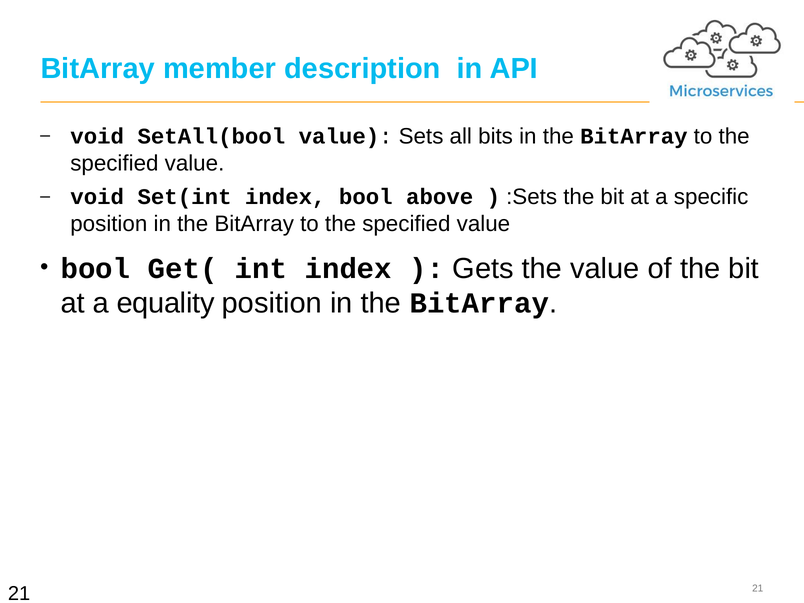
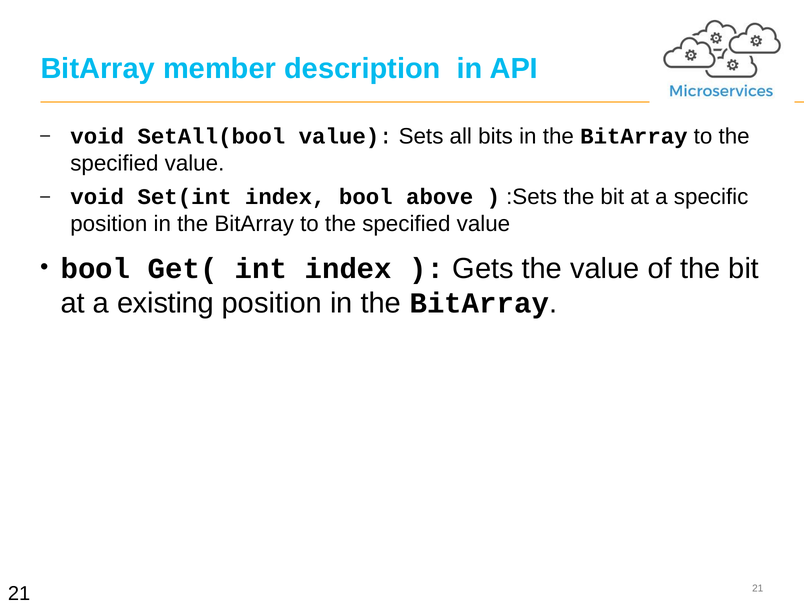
equality: equality -> existing (166, 303)
